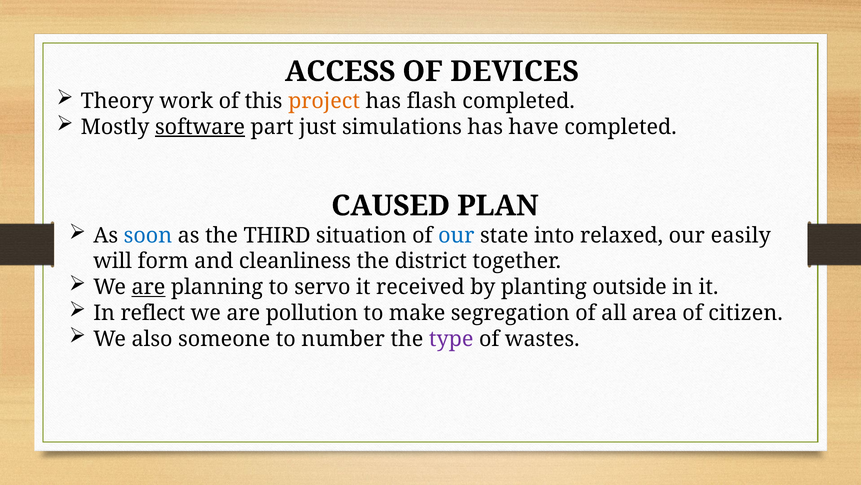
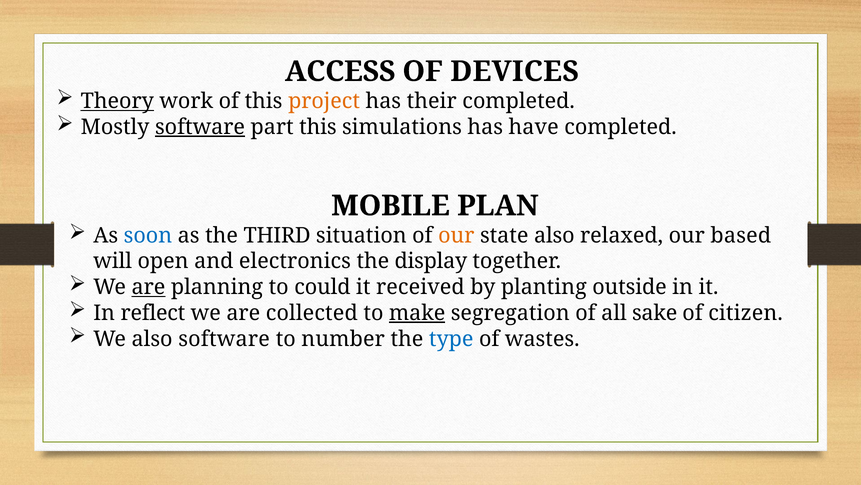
Theory underline: none -> present (117, 101)
flash: flash -> their (432, 101)
part just: just -> this (318, 127)
CAUSED: CAUSED -> MOBILE (391, 205)
our colour: blue -> orange (456, 235)
state into: into -> also (554, 235)
easily: easily -> based (741, 235)
form: form -> open (163, 261)
cleanliness: cleanliness -> electronics (295, 261)
district: district -> display (431, 261)
servo: servo -> could (322, 287)
pollution: pollution -> collected (312, 313)
make underline: none -> present (417, 313)
area: area -> sake (655, 313)
also someone: someone -> software (224, 338)
type colour: purple -> blue (451, 338)
